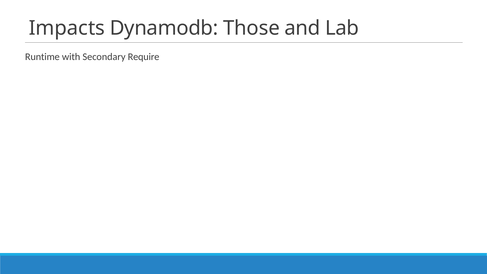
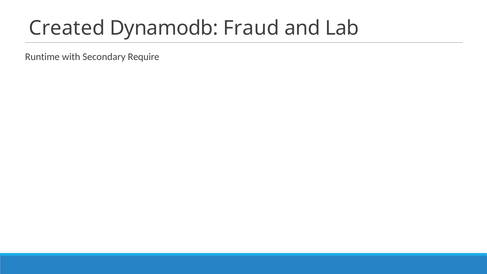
Impacts: Impacts -> Created (67, 28)
Those: Those -> Fraud (251, 28)
